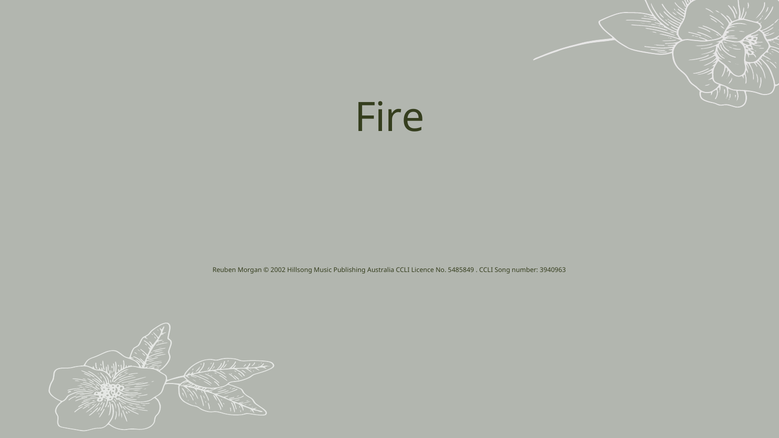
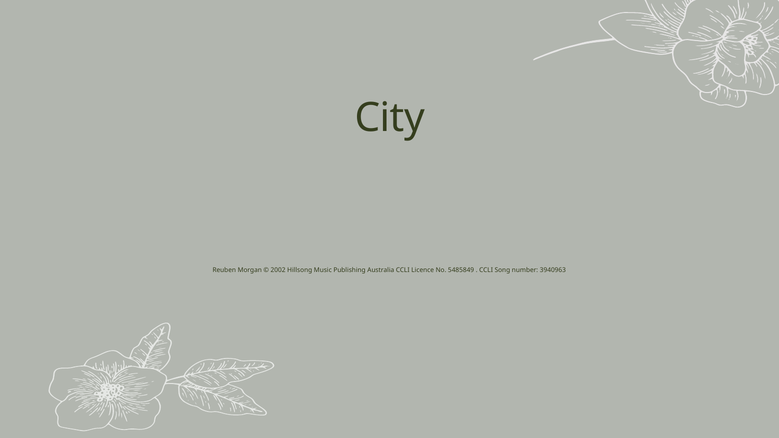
Fire: Fire -> City (390, 118)
